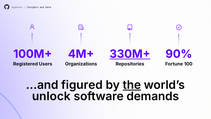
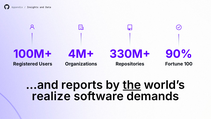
330M+ underline: present -> none (130, 54)
figured: figured -> reports (82, 85)
unlock: unlock -> realize (51, 96)
